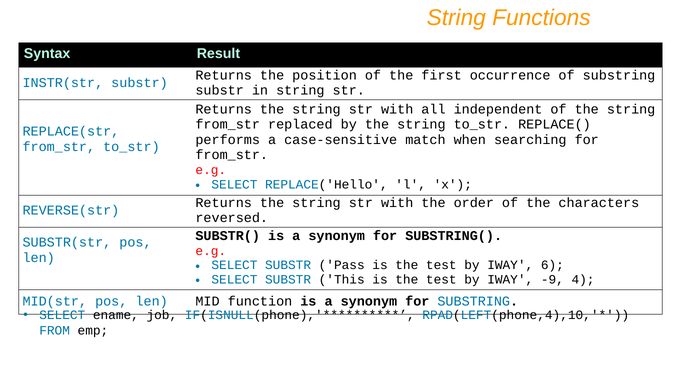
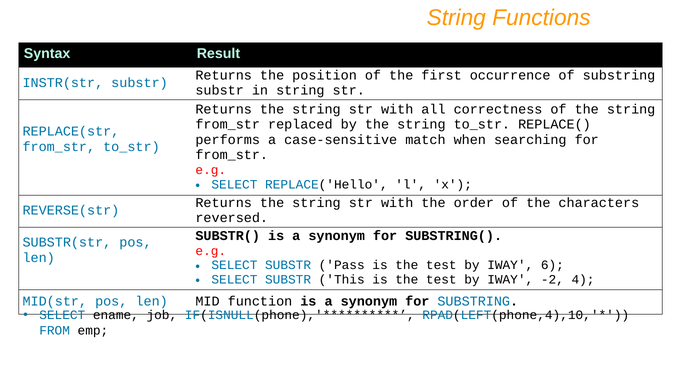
independent: independent -> correctness (498, 109)
-9: -9 -> -2 (552, 280)
